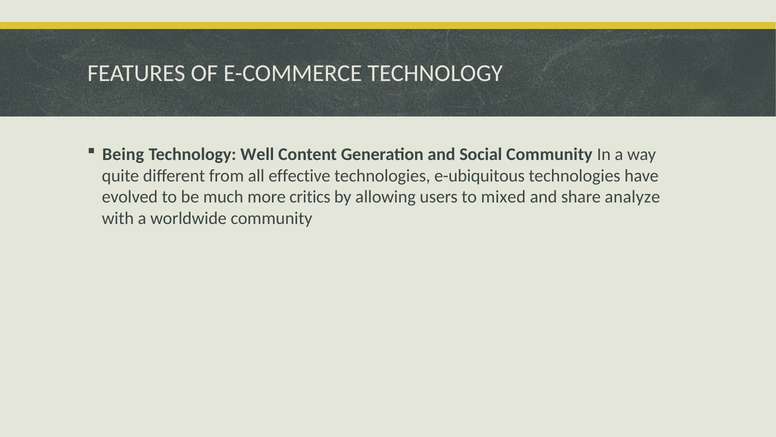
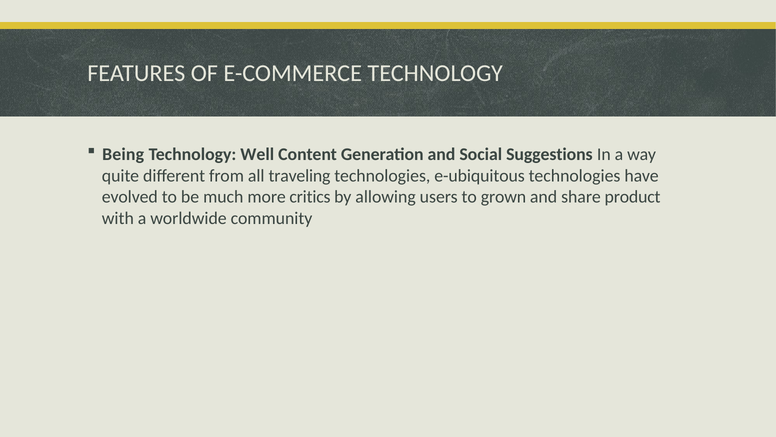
Social Community: Community -> Suggestions (549, 154)
effective: effective -> traveling (299, 176)
mixed: mixed -> grown (503, 197)
analyze: analyze -> product (633, 197)
